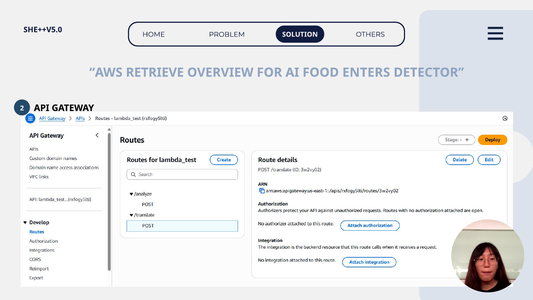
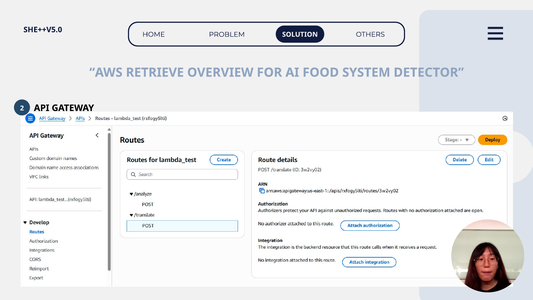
ENTERS: ENTERS -> SYSTEM (366, 72)
